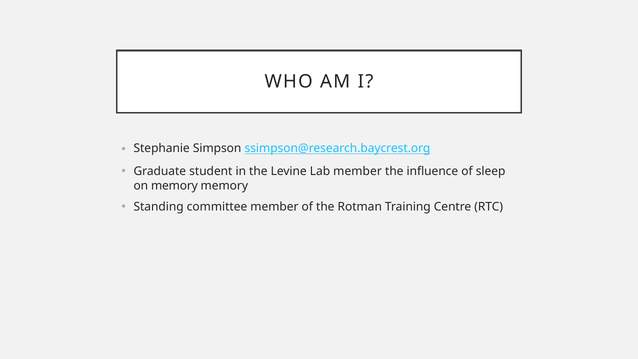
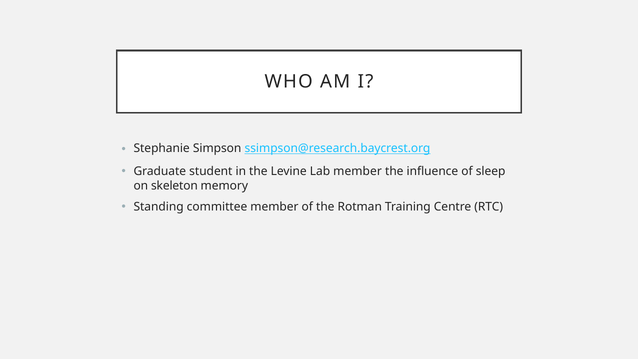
on memory: memory -> skeleton (174, 186)
